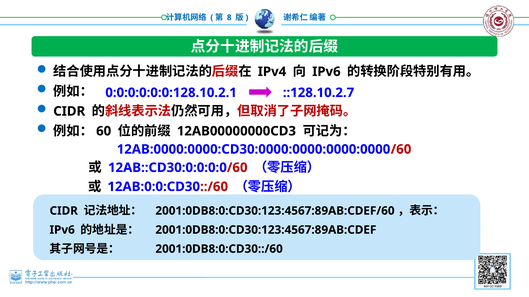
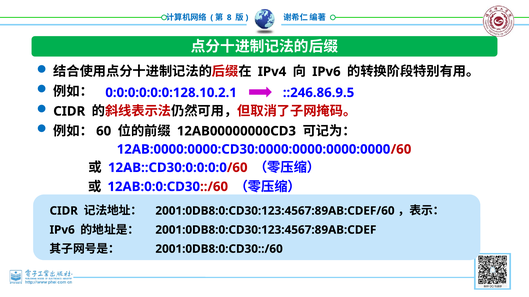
::128.10.2.7: ::128.10.2.7 -> ::246.86.9.5 (319, 93)
